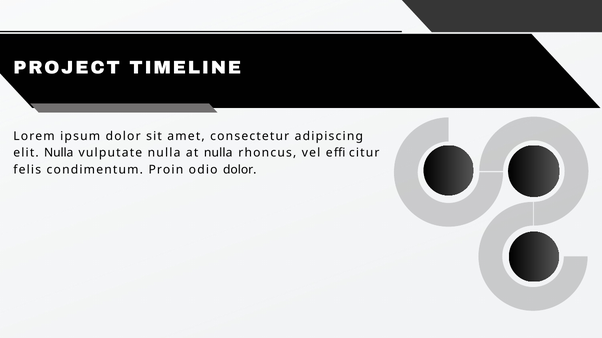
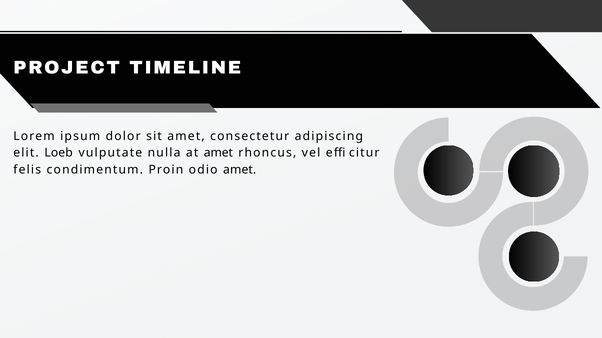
elit Nulla: Nulla -> Loeb (59, 153)
at nulla: nulla -> amet (218, 153)
odio dolor: dolor -> amet (240, 170)
